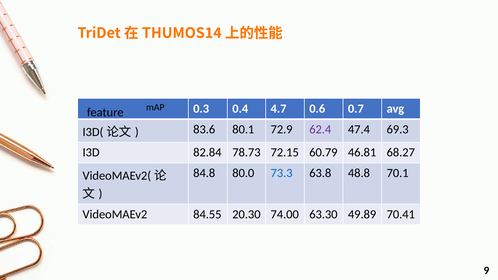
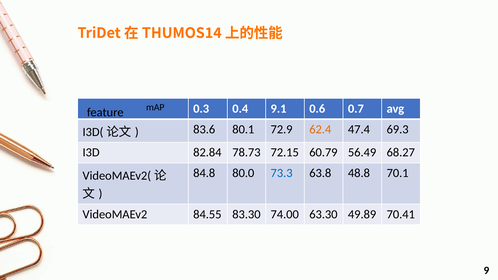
4.7: 4.7 -> 9.1 (279, 109)
62.4 colour: purple -> orange (320, 130)
46.81: 46.81 -> 56.49 (362, 153)
20.30: 20.30 -> 83.30 (246, 214)
